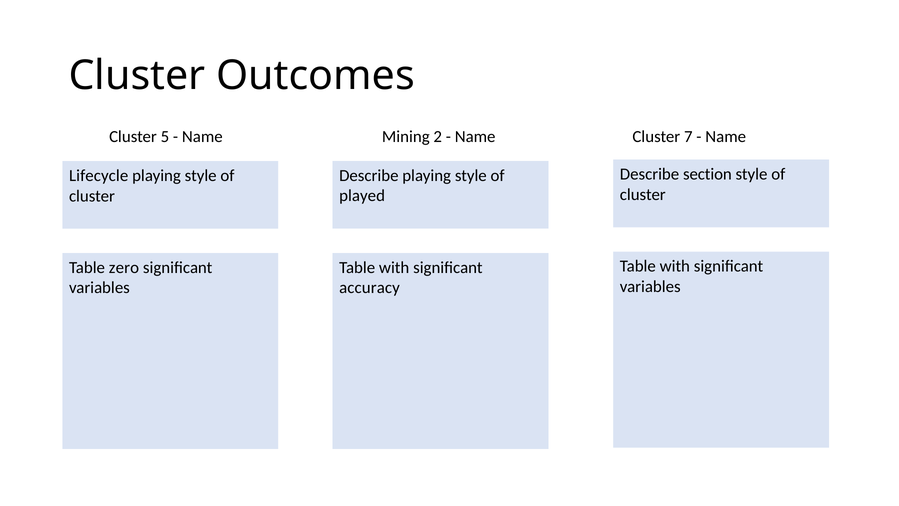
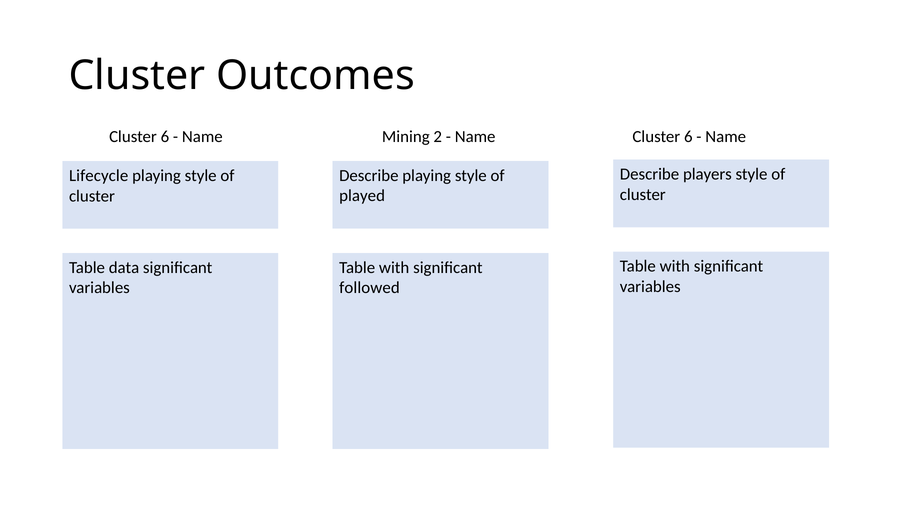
5: 5 -> 6 (165, 136)
Name Cluster 7: 7 -> 6 (688, 136)
section: section -> players (707, 174)
zero: zero -> data (124, 267)
accuracy: accuracy -> followed (370, 288)
